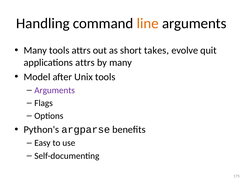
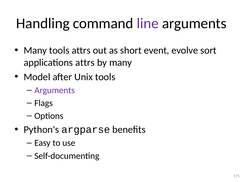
line colour: orange -> purple (148, 24)
takes: takes -> event (157, 51)
quit: quit -> sort (208, 51)
